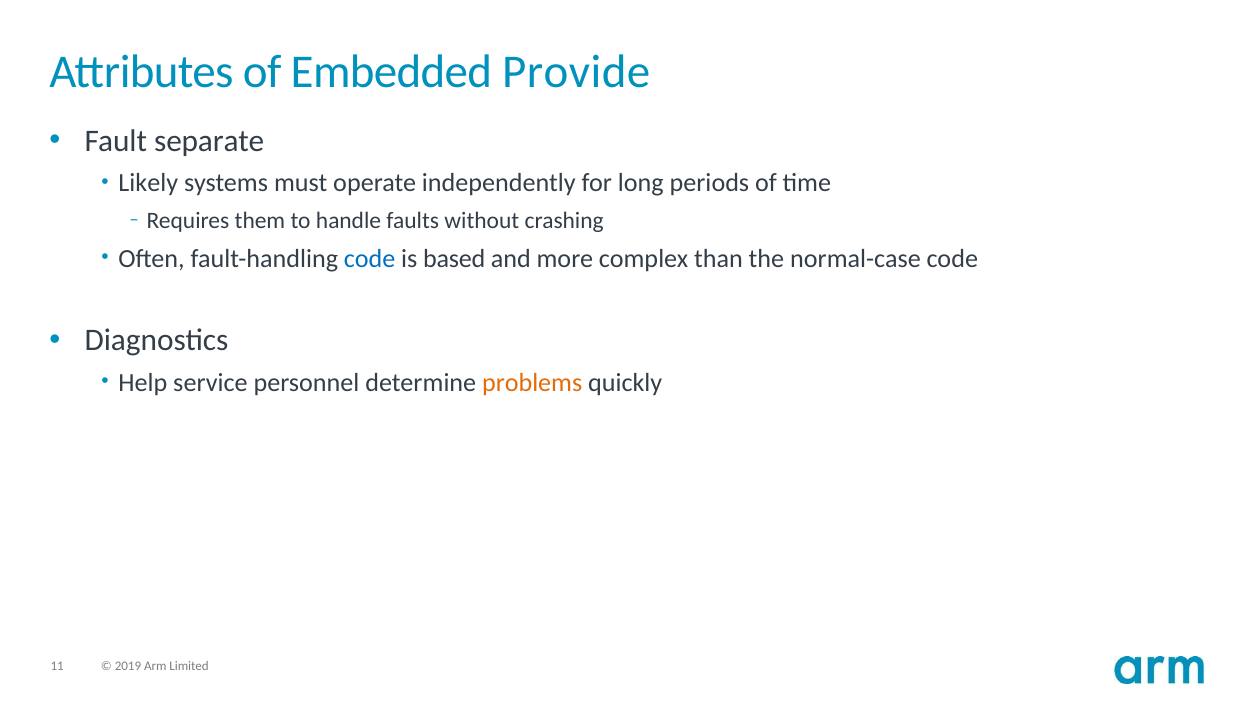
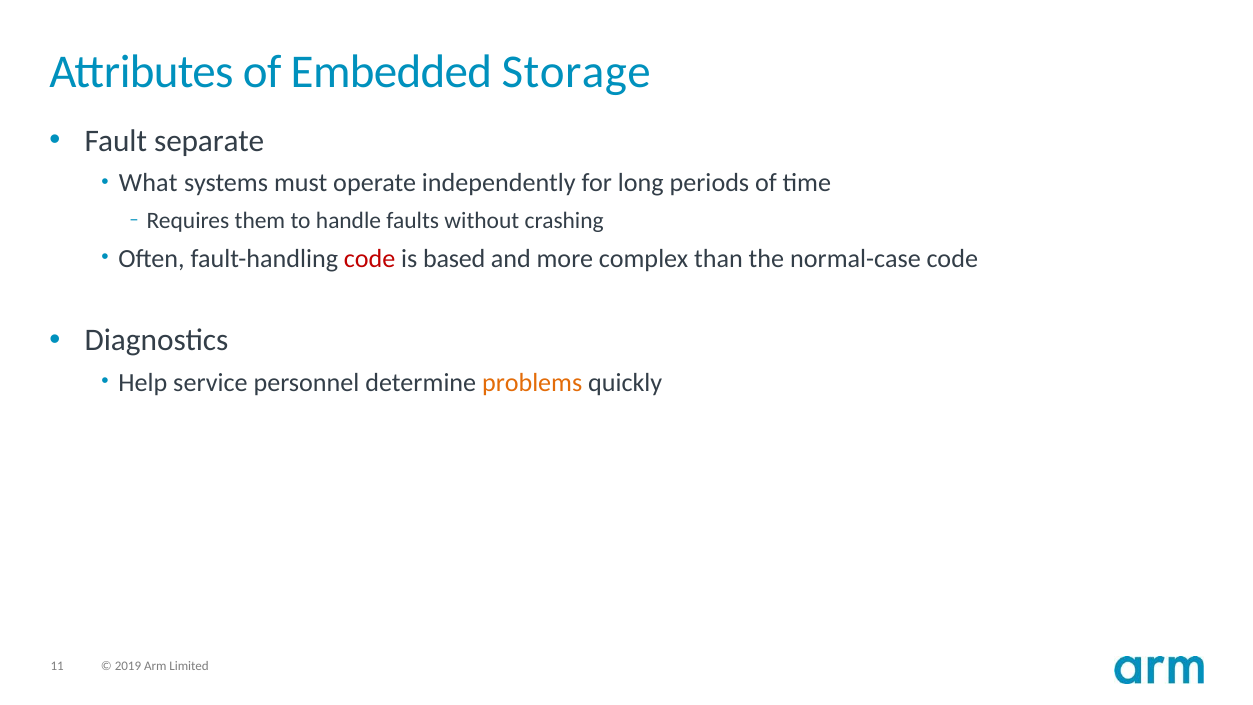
Provide: Provide -> Storage (576, 72)
Likely: Likely -> What (148, 183)
code colour: blue -> red (370, 259)
